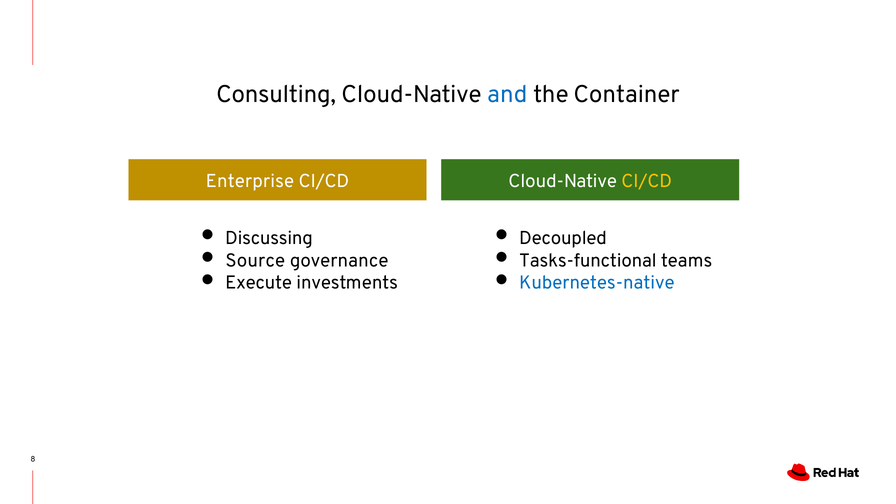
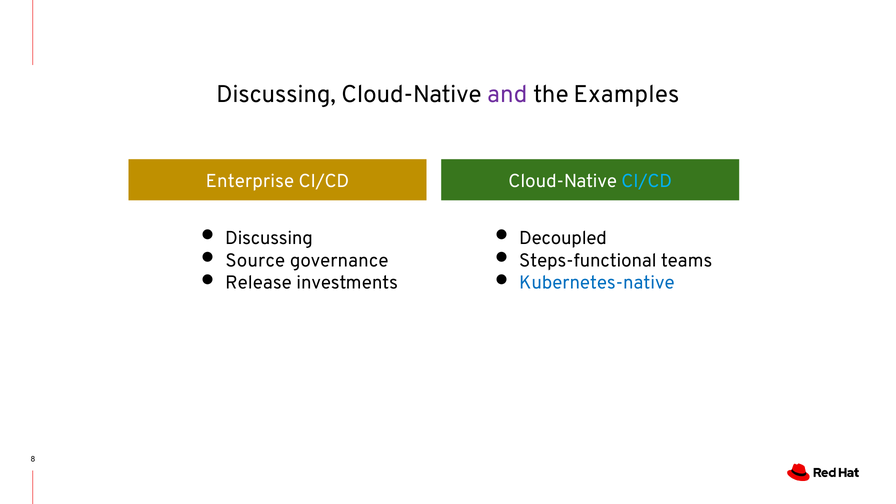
Consulting: Consulting -> Discussing (276, 94)
and colour: blue -> purple (507, 94)
Container: Container -> Examples (626, 94)
CI/CD colour: yellow -> light blue (647, 181)
Tasks-functional: Tasks-functional -> Steps-functional (588, 260)
Execute: Execute -> Release (258, 283)
